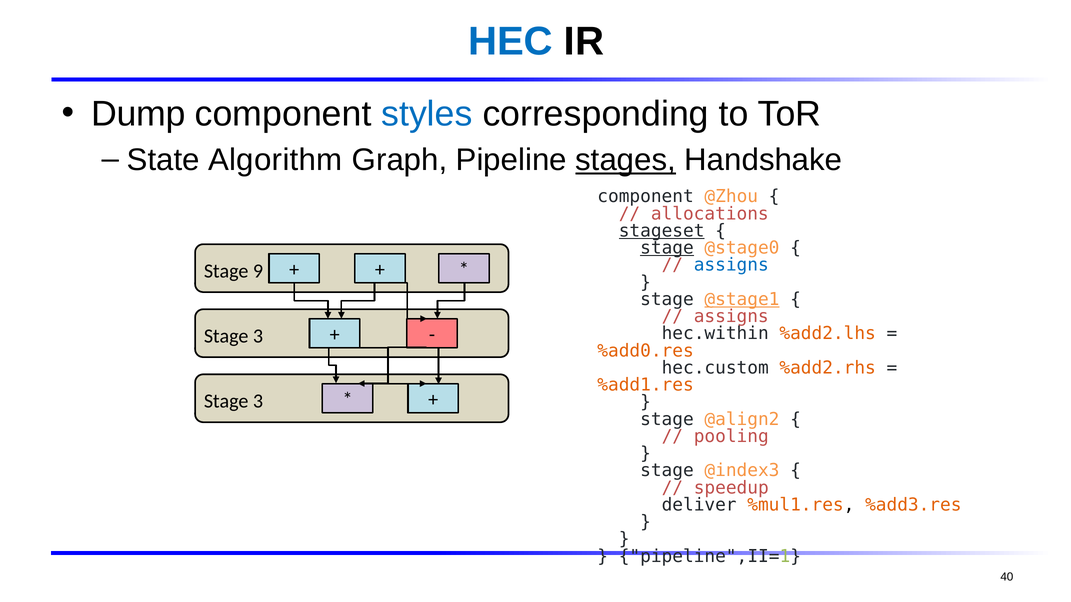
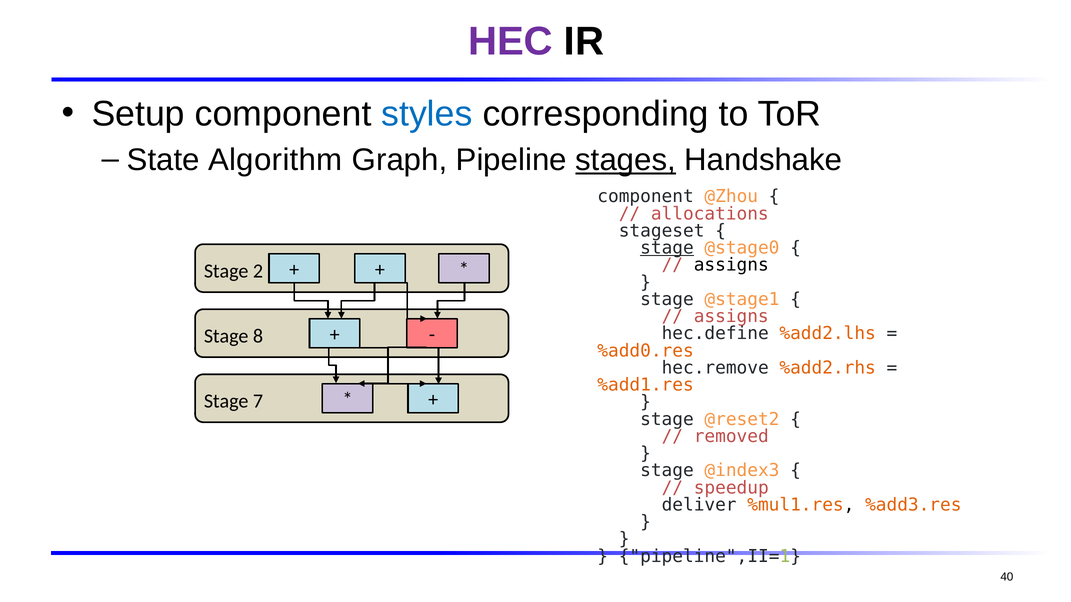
HEC colour: blue -> purple (510, 41)
Dump: Dump -> Setup (138, 114)
stageset underline: present -> none (662, 231)
assigns colour: blue -> black (731, 265)
9: 9 -> 2 (258, 271)
@stage1 underline: present -> none (742, 300)
hec.within: hec.within -> hec.define (715, 334)
3: 3 -> 8 (258, 336)
hec.custom: hec.custom -> hec.remove (715, 368)
3: 3 -> 7 (258, 401)
@align2: @align2 -> @reset2 (742, 419)
pooling: pooling -> removed (731, 437)
